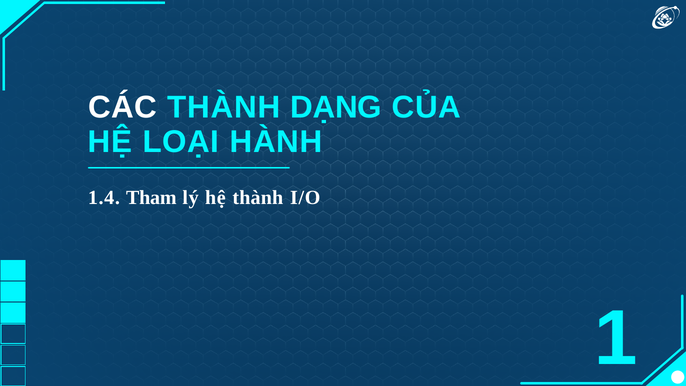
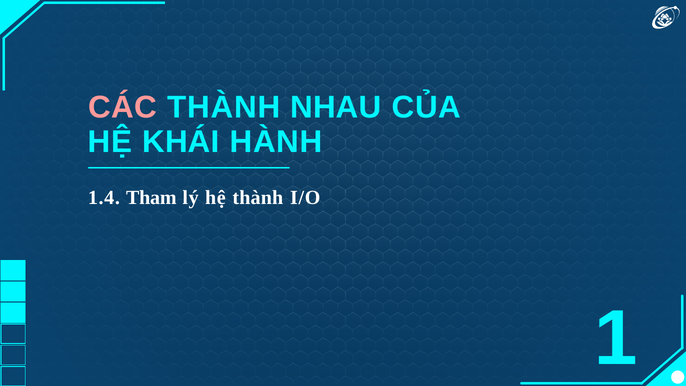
CÁC colour: white -> pink (122, 108)
DẠNG: DẠNG -> NHAU (336, 108)
LOẠI: LOẠI -> KHÁI (181, 142)
